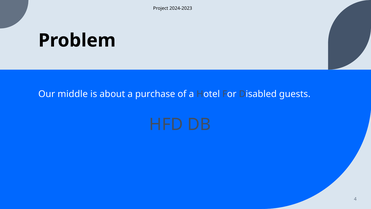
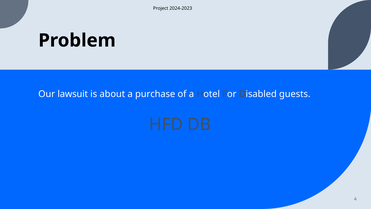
middle: middle -> lawsuit (73, 94)
